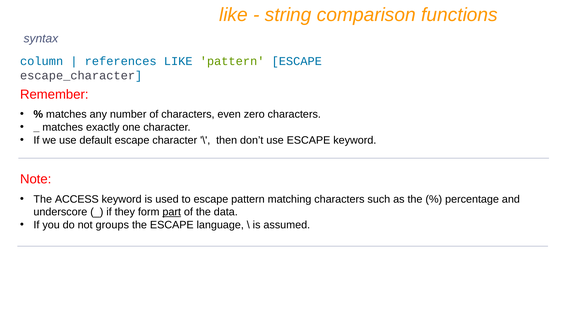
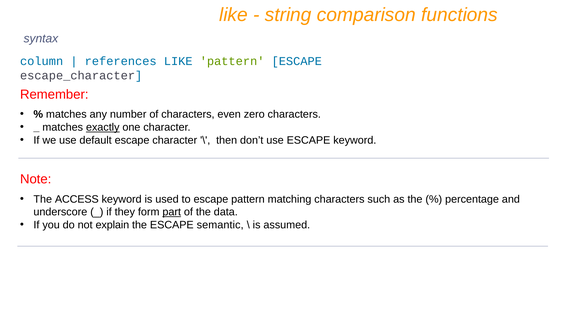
exactly underline: none -> present (103, 127)
groups: groups -> explain (112, 225)
language: language -> semantic (220, 225)
